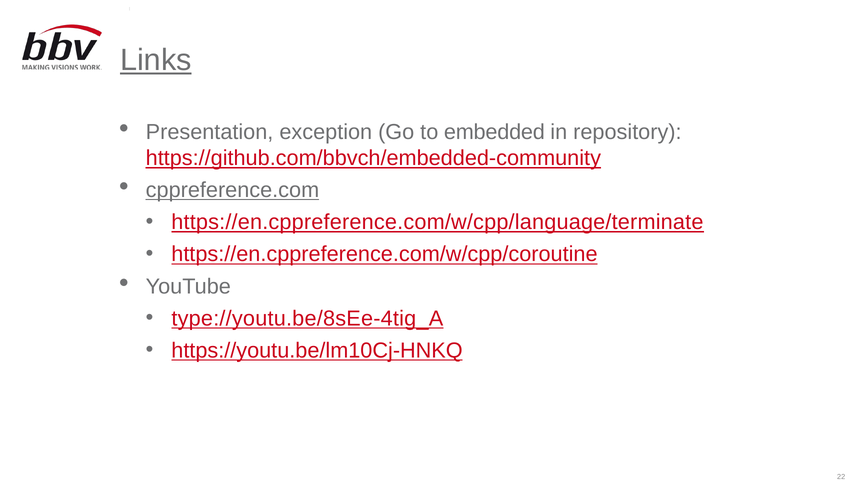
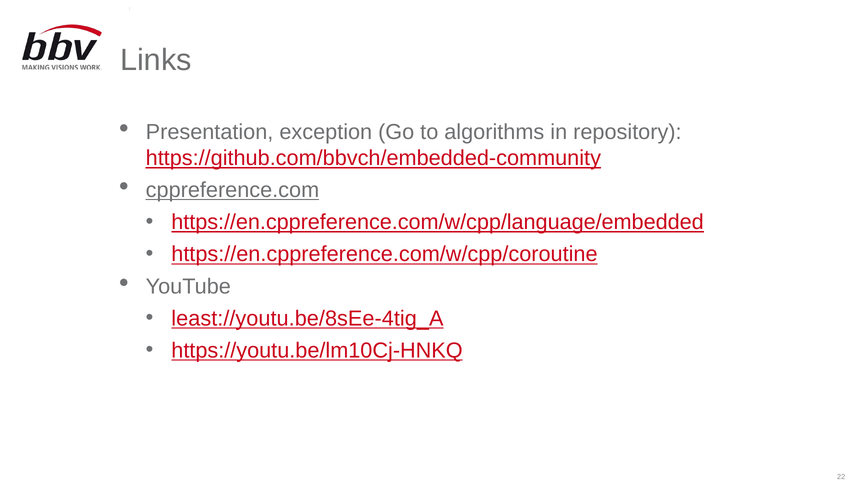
Links underline: present -> none (156, 60)
embedded: embedded -> algorithms (494, 132)
https://en.cppreference.com/w/cpp/language/terminate: https://en.cppreference.com/w/cpp/language/terminate -> https://en.cppreference.com/w/cpp/language/embedded (438, 222)
type://youtu.be/8sEe-4tig_A: type://youtu.be/8sEe-4tig_A -> least://youtu.be/8sEe-4tig_A (307, 318)
